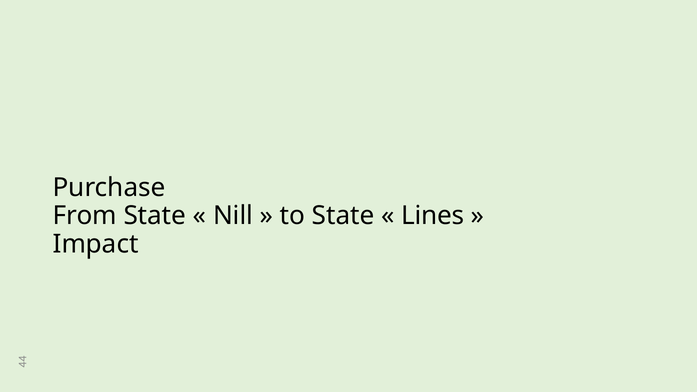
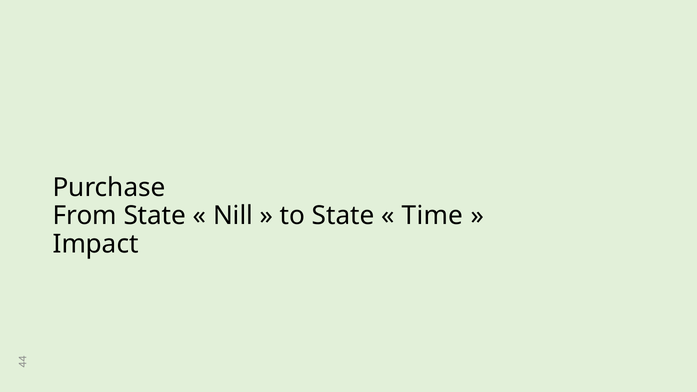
Lines: Lines -> Time (433, 216)
